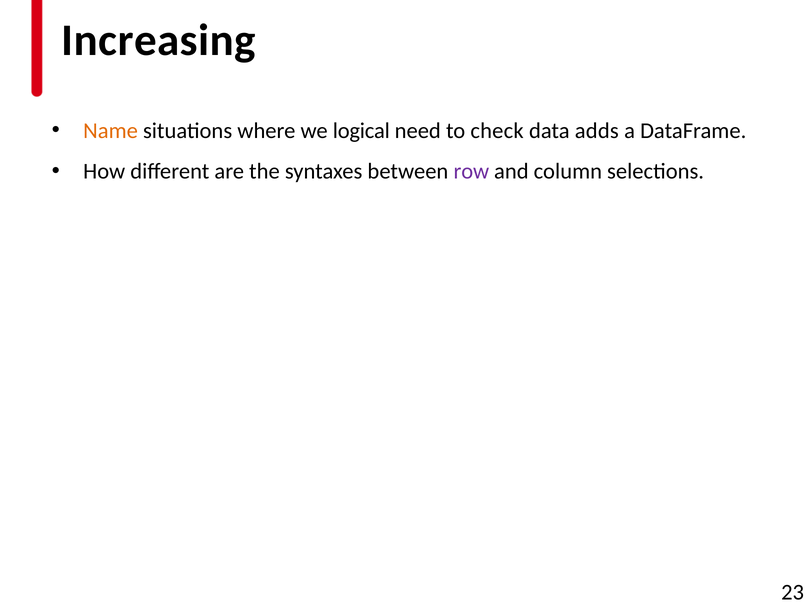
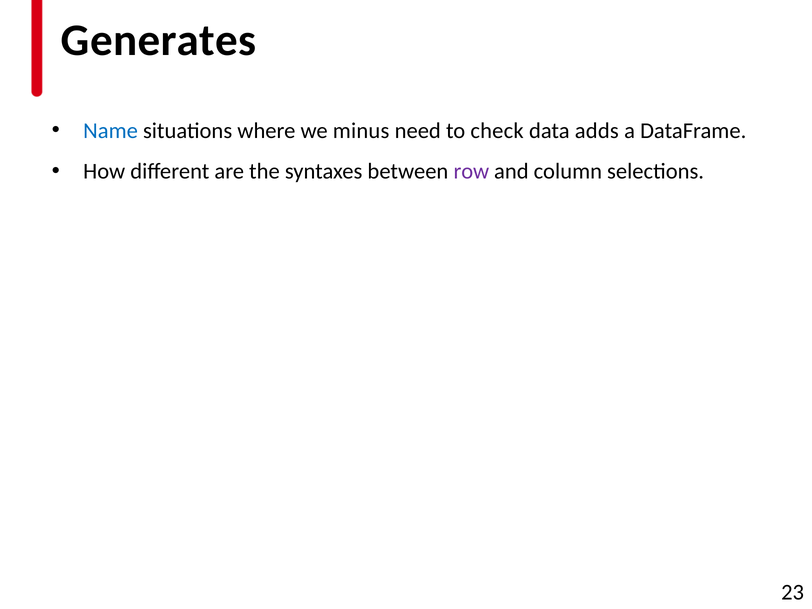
Increasing: Increasing -> Generates (159, 40)
Name colour: orange -> blue (111, 131)
logical: logical -> minus (361, 131)
